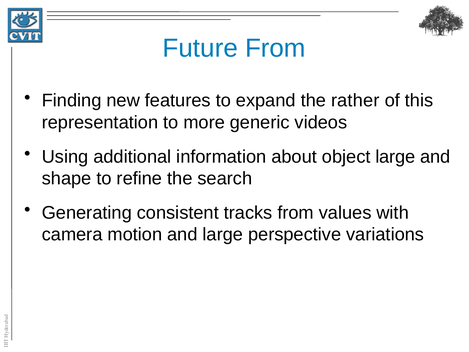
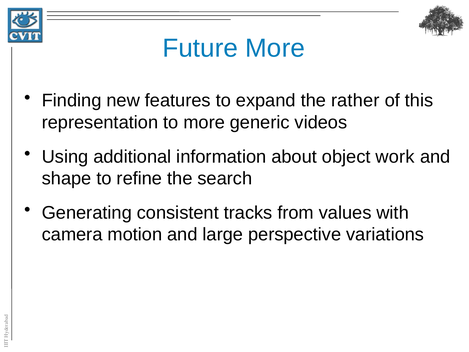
Future From: From -> More (275, 48)
object large: large -> work (395, 157)
